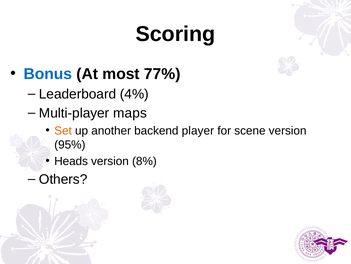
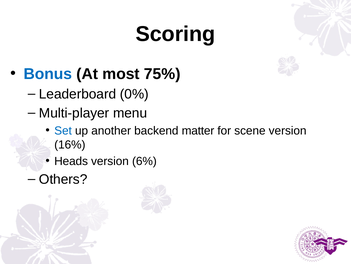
77%: 77% -> 75% (162, 74)
4%: 4% -> 0% (134, 94)
maps: maps -> menu (130, 113)
Set colour: orange -> blue (63, 130)
player: player -> matter (198, 130)
95%: 95% -> 16% (70, 144)
8%: 8% -> 6% (144, 161)
